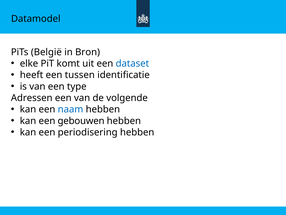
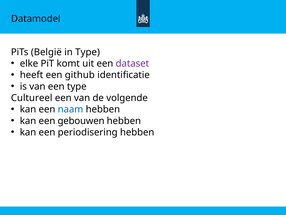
in Bron: Bron -> Type (88, 52)
dataset colour: blue -> purple (132, 63)
tussen: tussen -> github (80, 75)
Adressen: Adressen -> Cultureel (32, 98)
